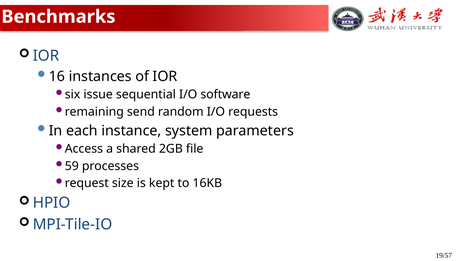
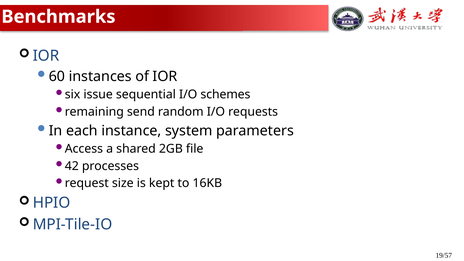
16: 16 -> 60 (57, 76)
software: software -> schemes (225, 95)
59: 59 -> 42 (72, 166)
